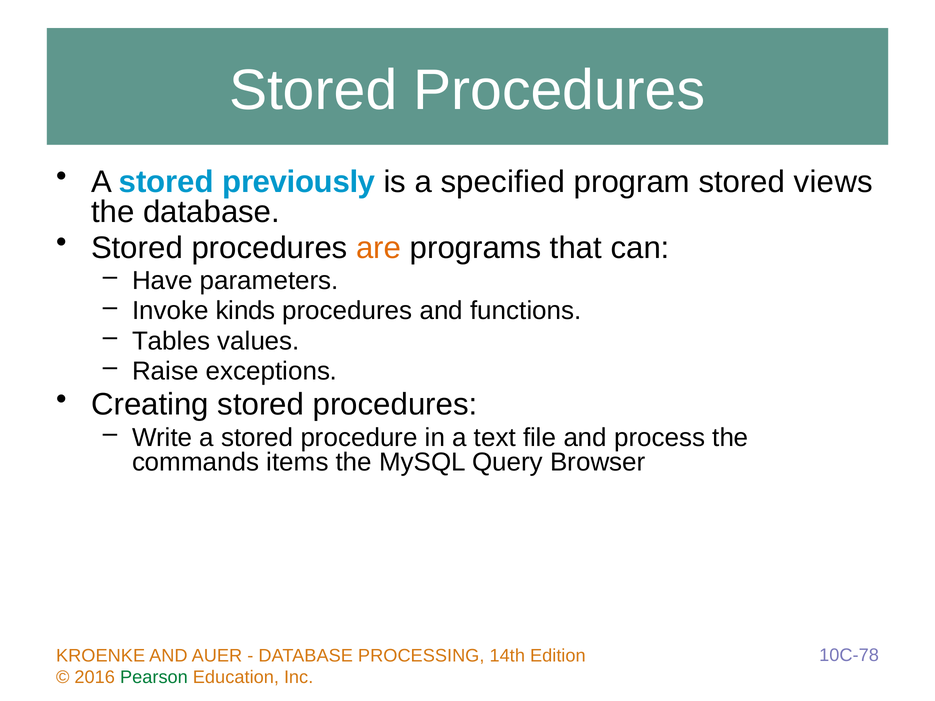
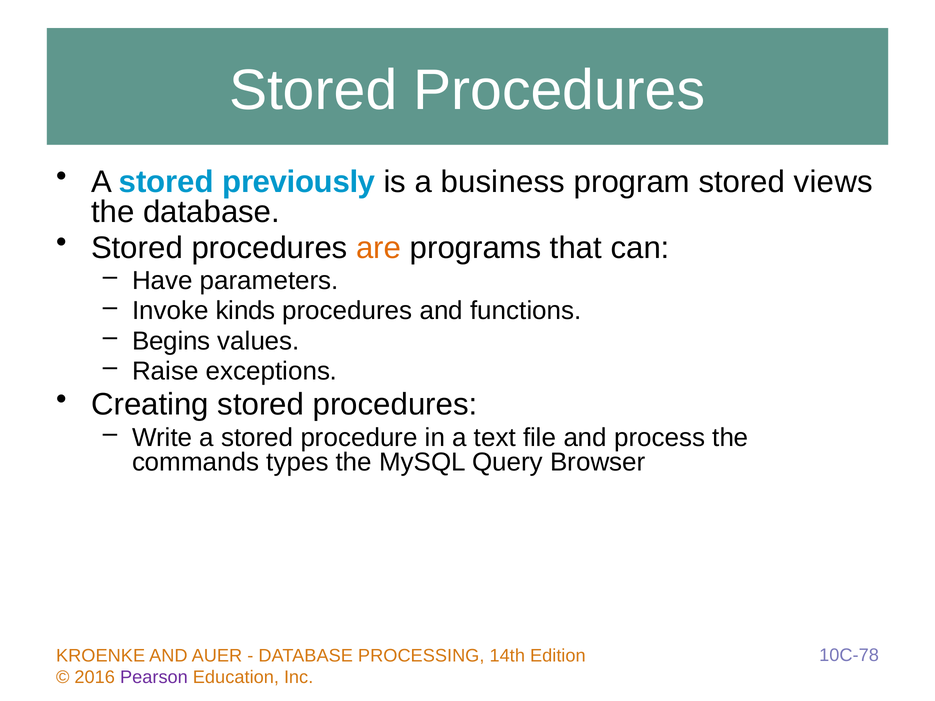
specified: specified -> business (503, 182)
Tables: Tables -> Begins (171, 341)
items: items -> types (297, 463)
Pearson colour: green -> purple (154, 678)
